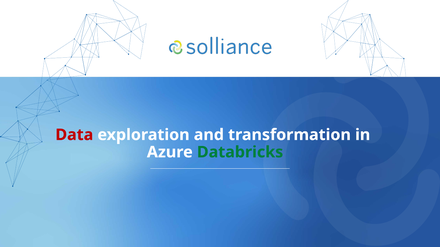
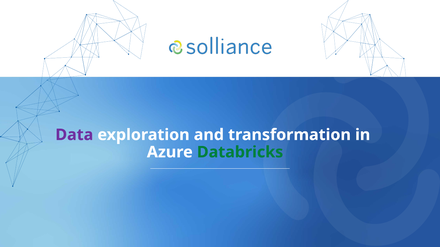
Data colour: red -> purple (74, 135)
